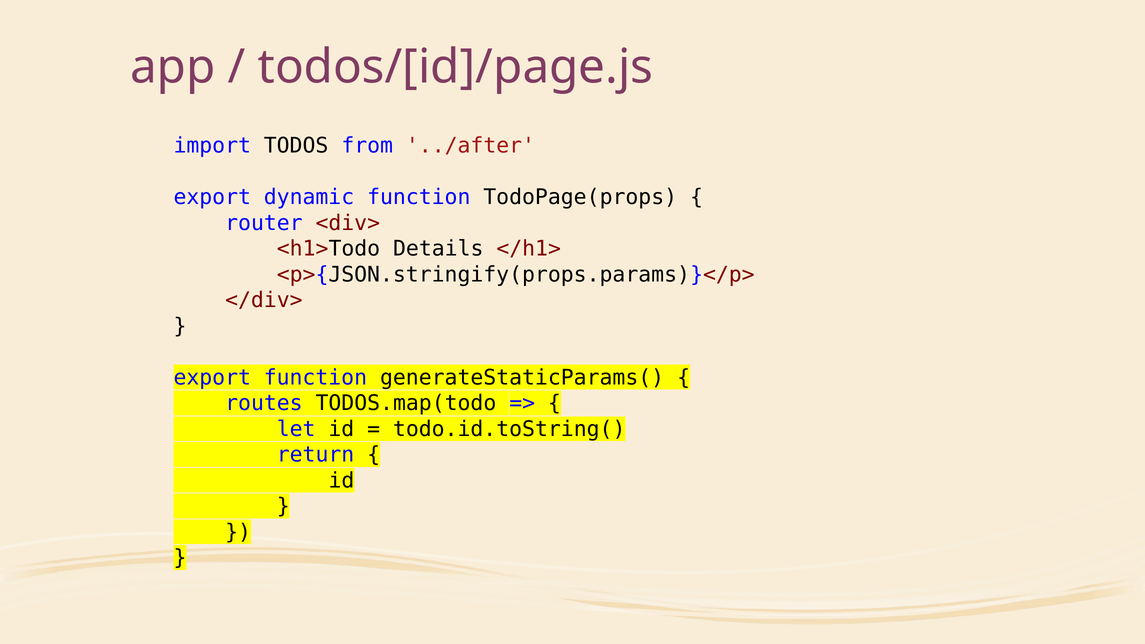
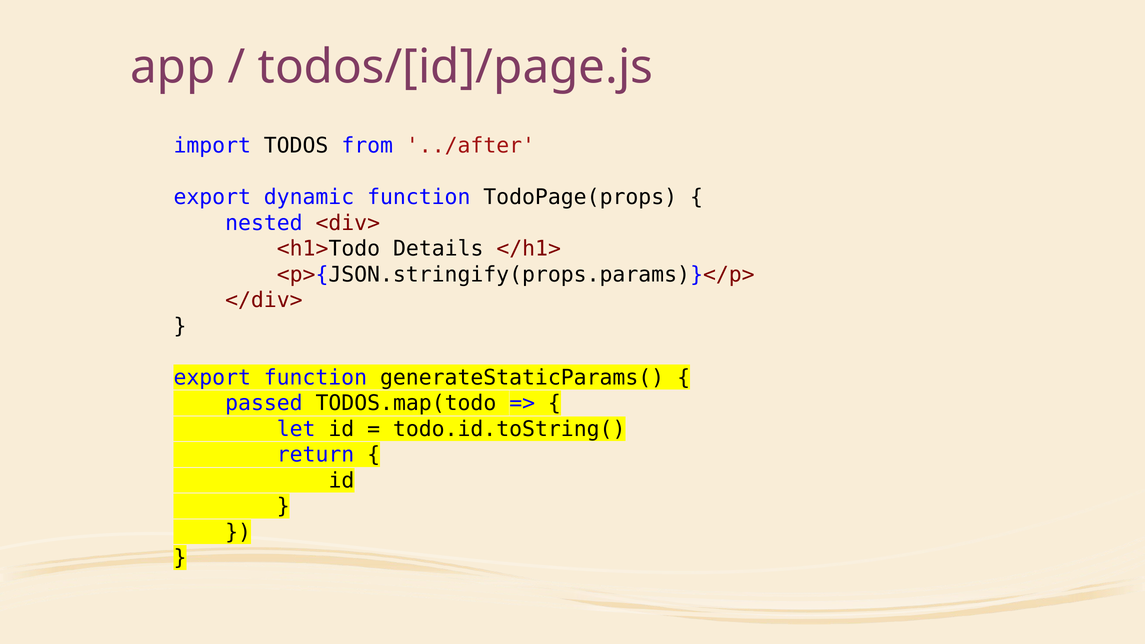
router: router -> nested (264, 223)
routes: routes -> passed (264, 403)
